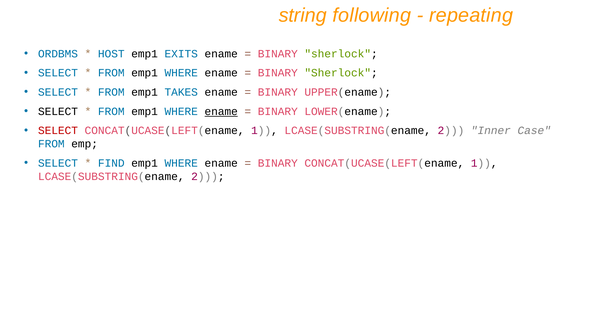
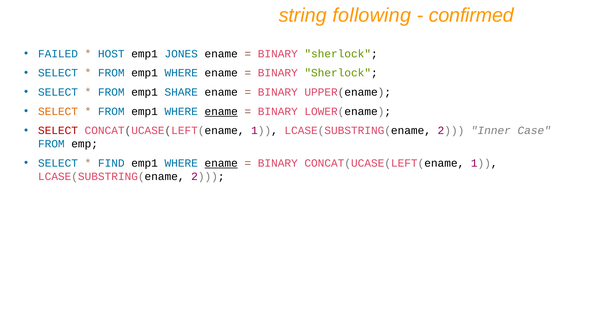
repeating: repeating -> confirmed (471, 15)
ORDBMS: ORDBMS -> FAILED (58, 54)
EXITS: EXITS -> JONES (181, 54)
TAKES: TAKES -> SHARE (181, 92)
SELECT colour: black -> orange (58, 111)
ename underline: none -> present (221, 163)
